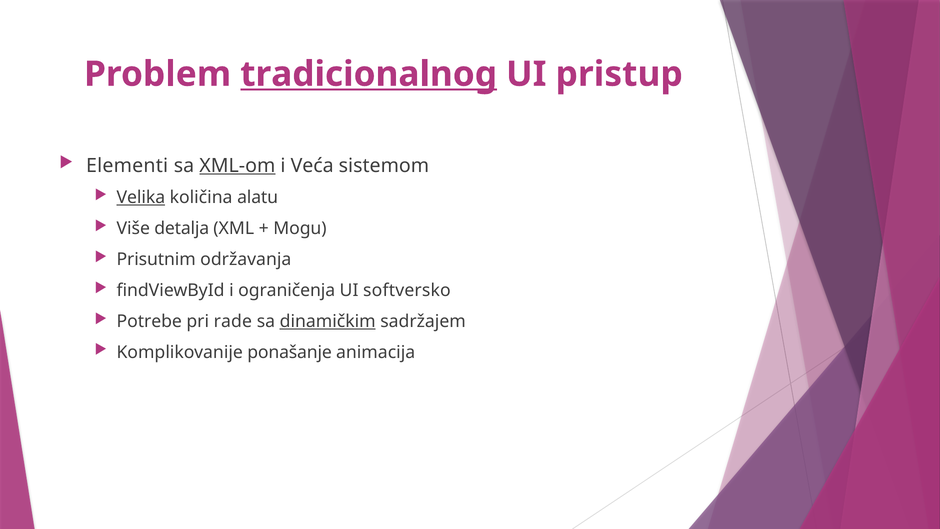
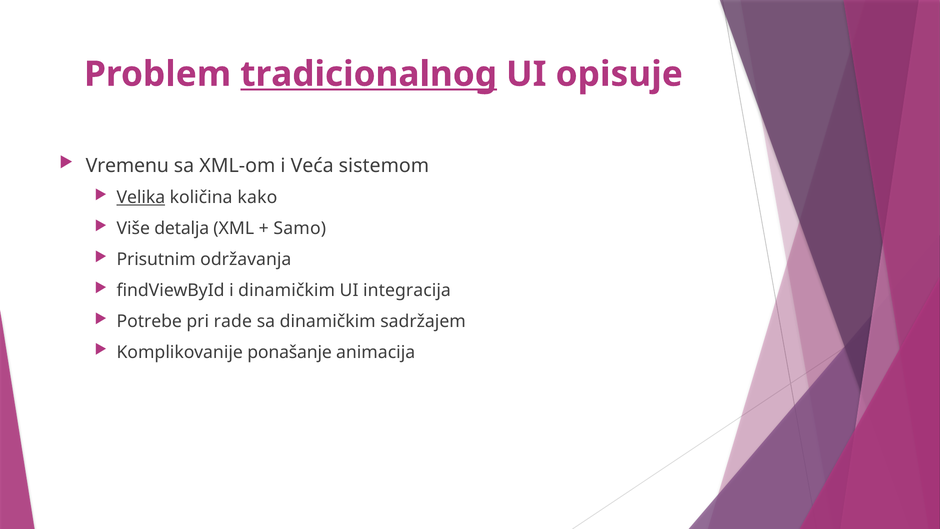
pristup: pristup -> opisuje (619, 74)
Elementi: Elementi -> Vremenu (127, 166)
XML-om underline: present -> none (237, 166)
alatu: alatu -> kako (257, 197)
Mogu: Mogu -> Samo (300, 228)
i ograničenja: ograničenja -> dinamičkim (287, 290)
softversko: softversko -> integracija (407, 290)
dinamičkim underline: present -> none (328, 321)
